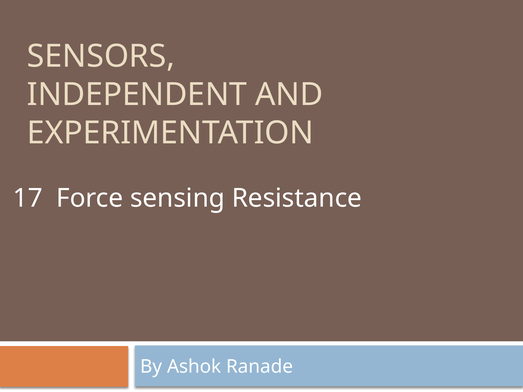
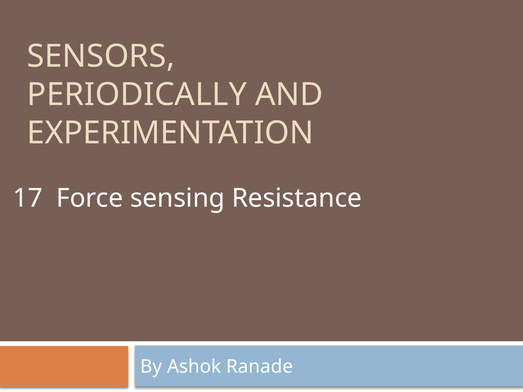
INDEPENDENT: INDEPENDENT -> PERIODICALLY (137, 95)
